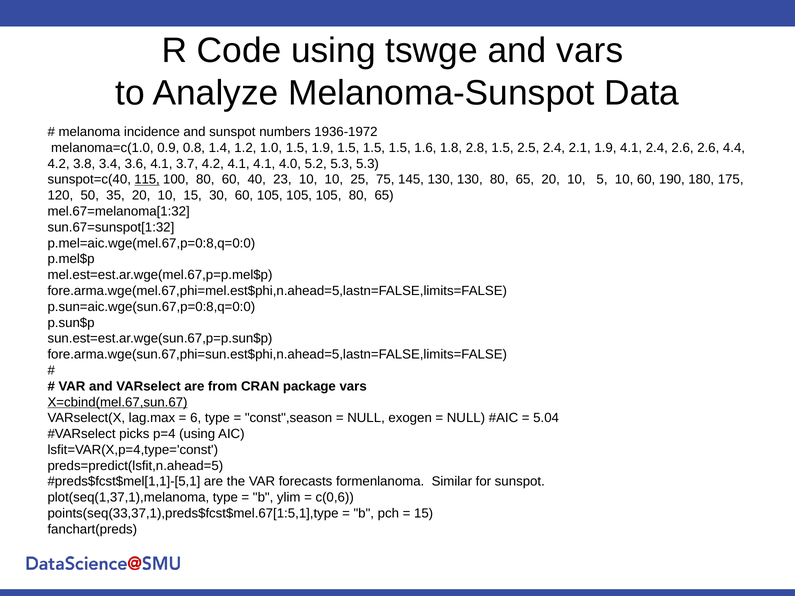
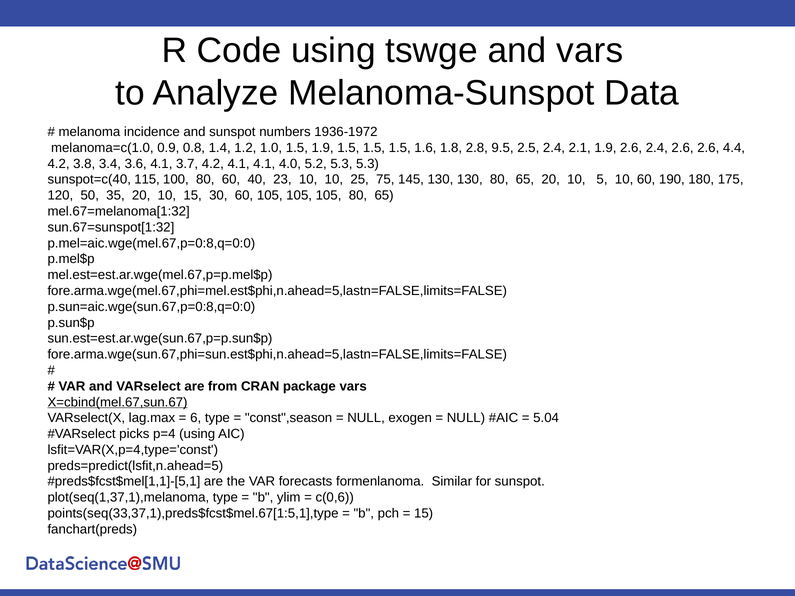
2.8 1.5: 1.5 -> 9.5 (503, 148)
1.9 4.1: 4.1 -> 2.6 (631, 148)
115 underline: present -> none (147, 180)
